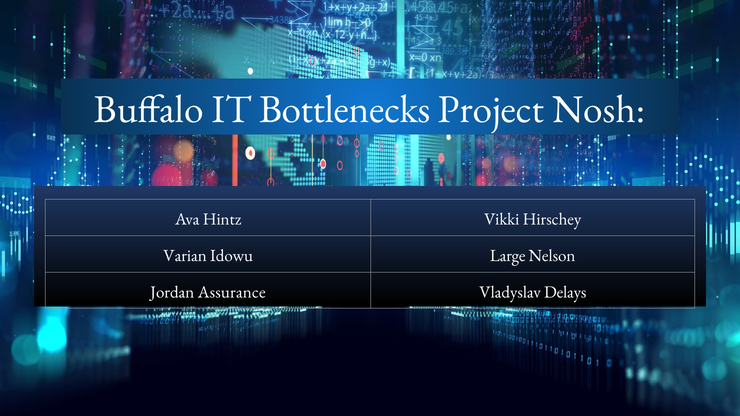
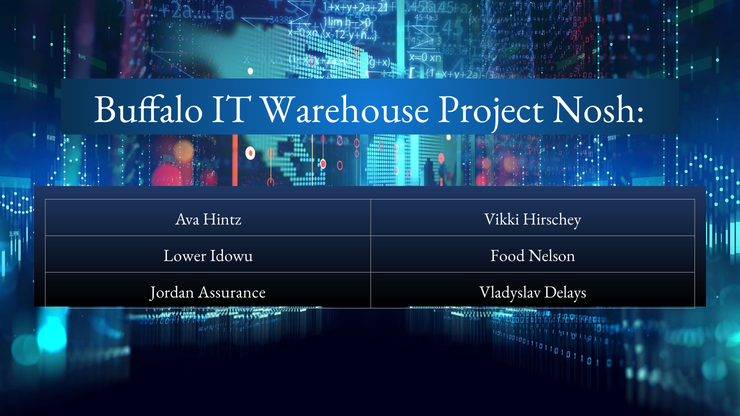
Bottlenecks: Bottlenecks -> Warehouse (345, 109)
Varian: Varian -> Lower (185, 256)
Large: Large -> Food (508, 256)
